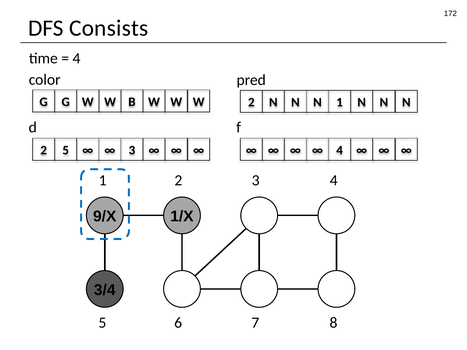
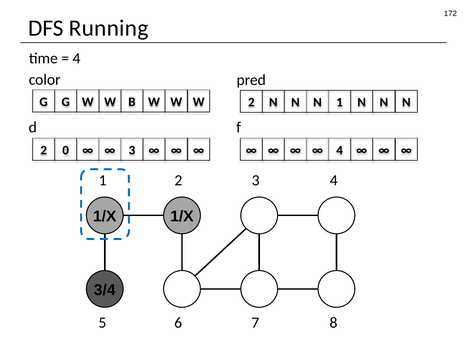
Consists: Consists -> Running (109, 28)
2 5: 5 -> 0 (66, 150)
9/X: 9/X -> 1/X (105, 217)
